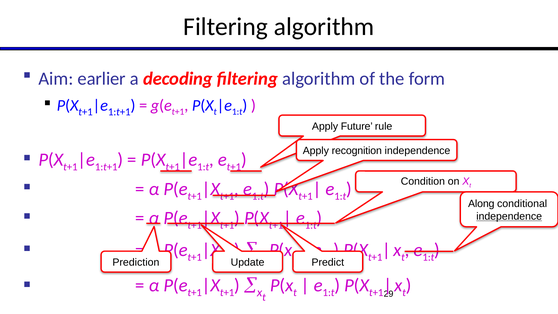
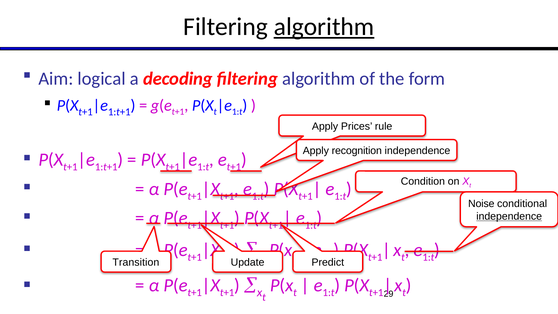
algorithm underline: none -> present (324, 27)
earlier: earlier -> logical (102, 78)
Future: Future -> Prices (357, 126)
Along: Along -> Noise (481, 204)
Prediction: Prediction -> Transition (136, 262)
